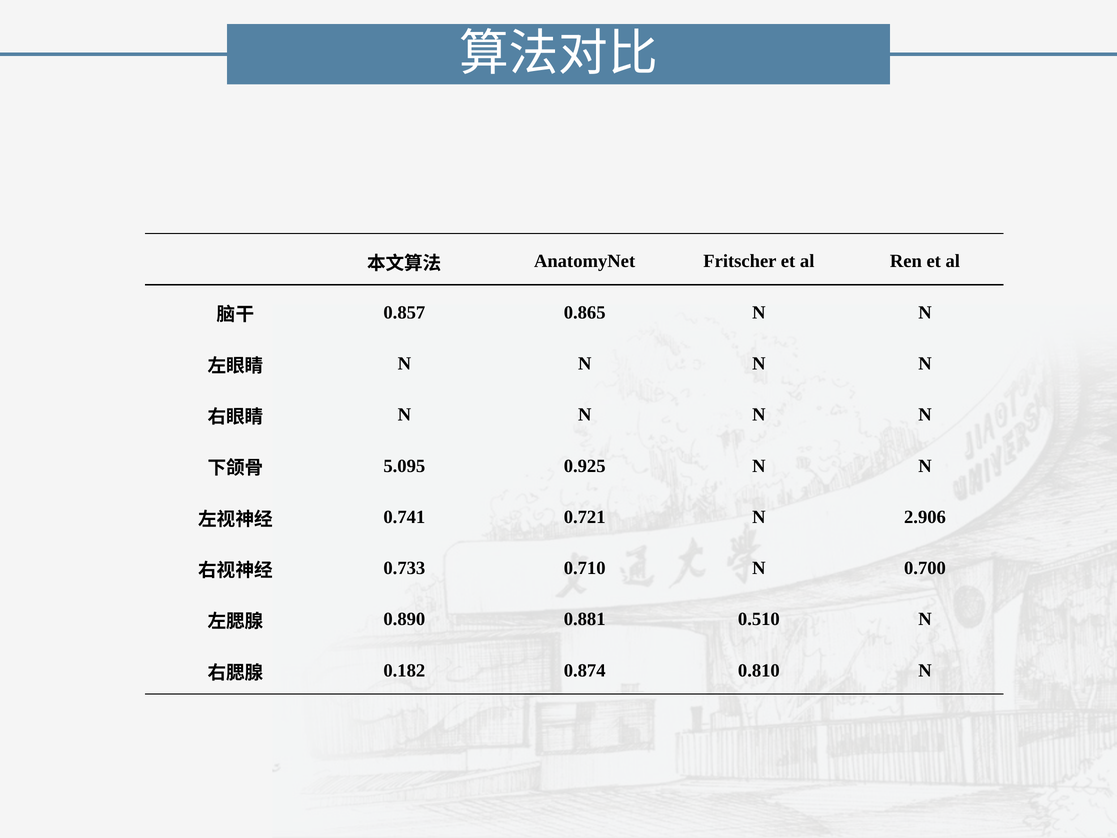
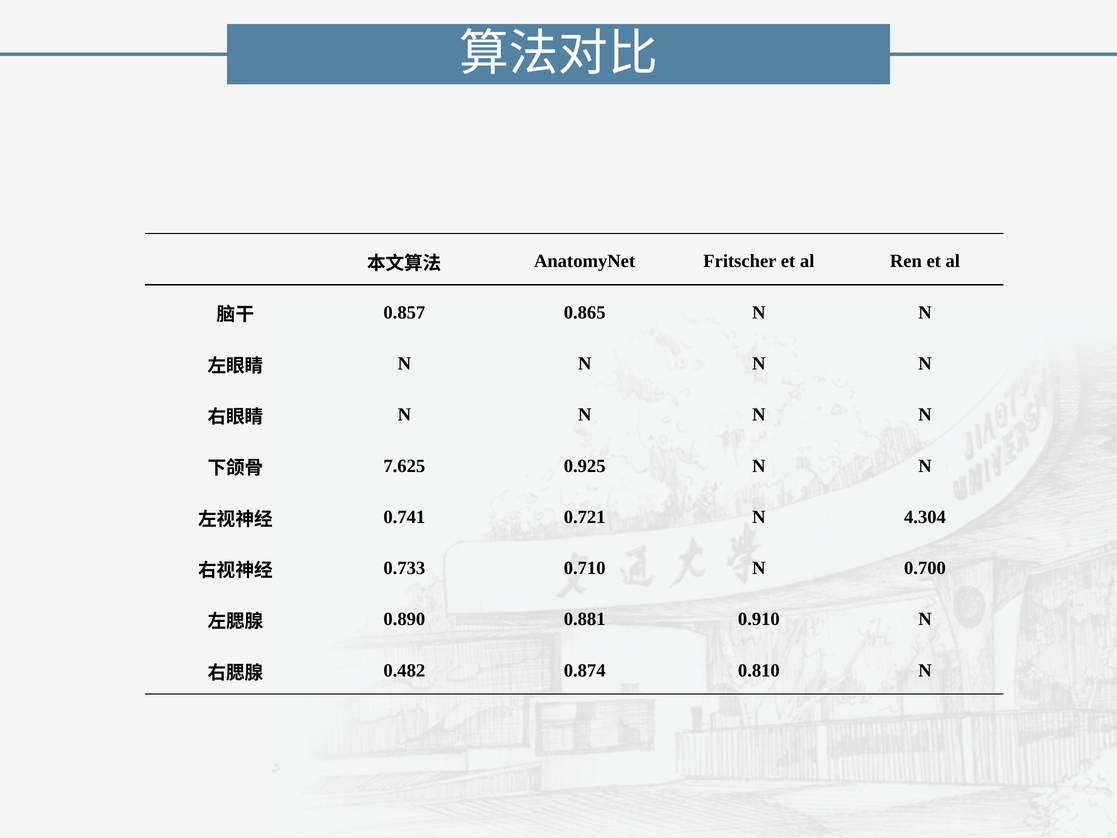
5.095: 5.095 -> 7.625 (404, 466)
2.906: 2.906 -> 4.304 (925, 517)
0.510: 0.510 -> 0.910 (759, 619)
0.182: 0.182 -> 0.482 (404, 670)
